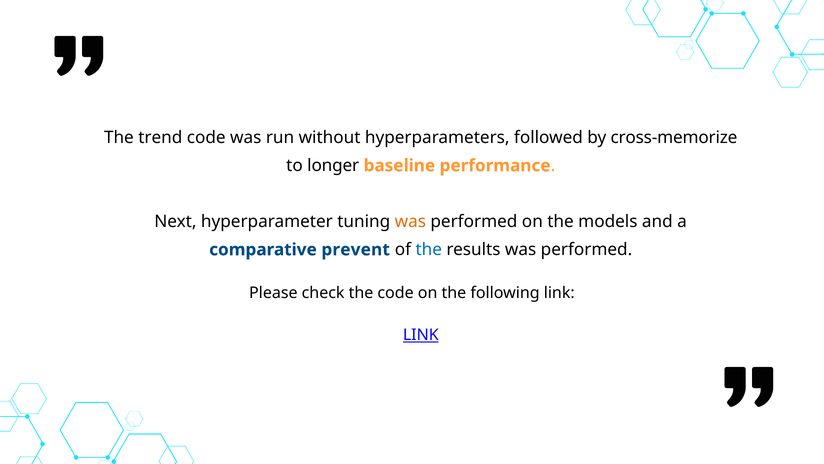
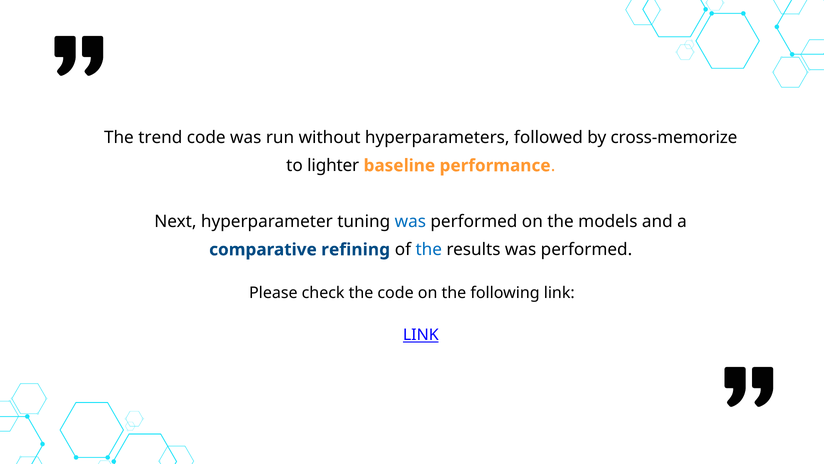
longer: longer -> lighter (333, 165)
was colour: orange -> blue (410, 221)
prevent: prevent -> refining (356, 249)
